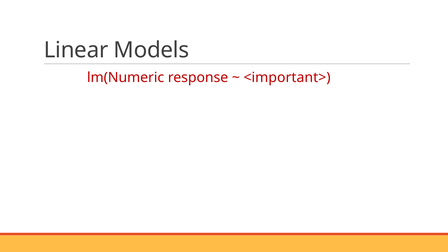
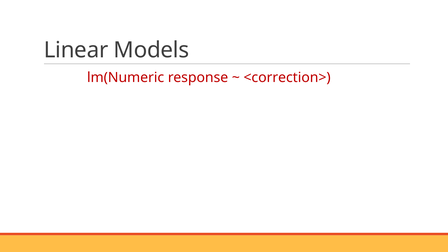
<important>: <important> -> <correction> (287, 77)
